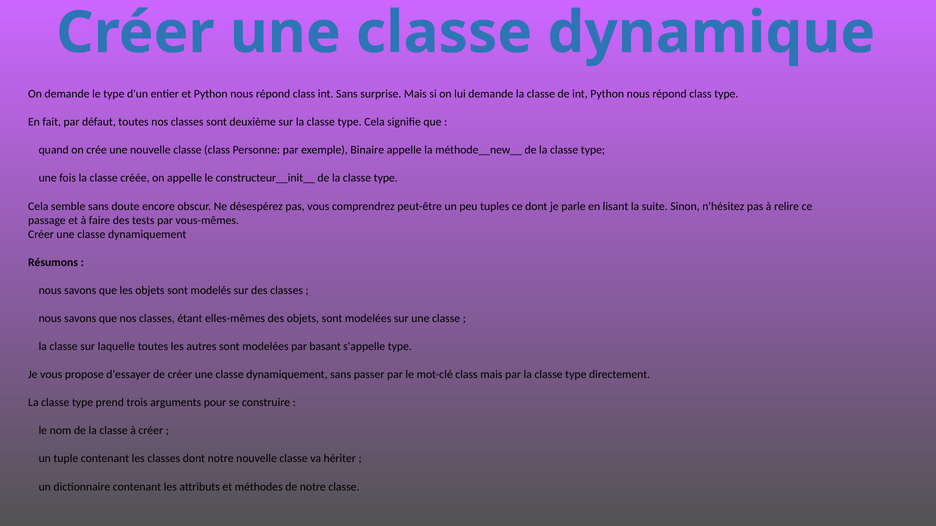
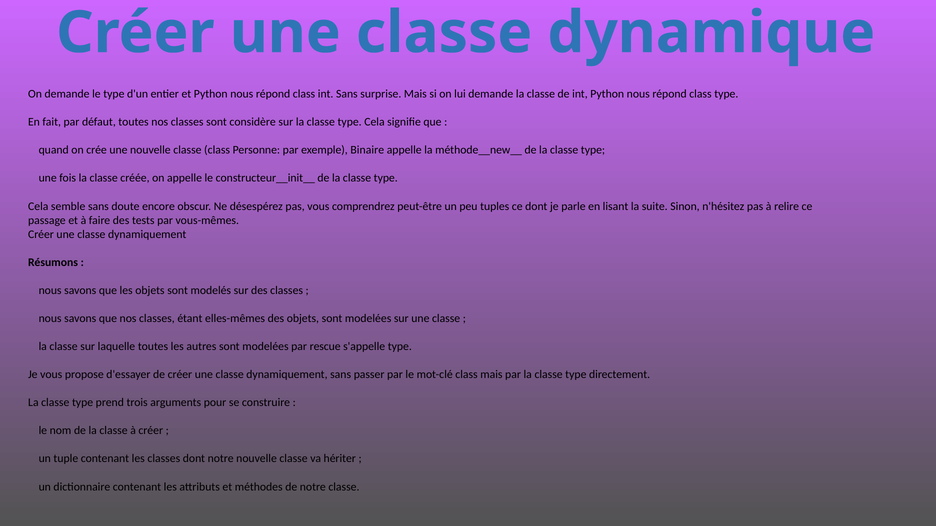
deuxième: deuxième -> considère (253, 122)
basant: basant -> rescue (325, 347)
